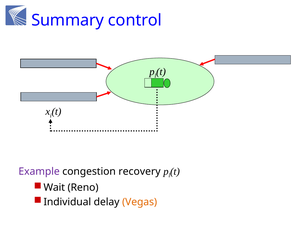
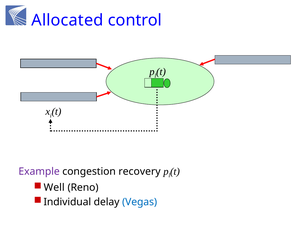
Summary: Summary -> Allocated (67, 20)
Wait: Wait -> Well (54, 188)
Vegas colour: orange -> blue (140, 202)
